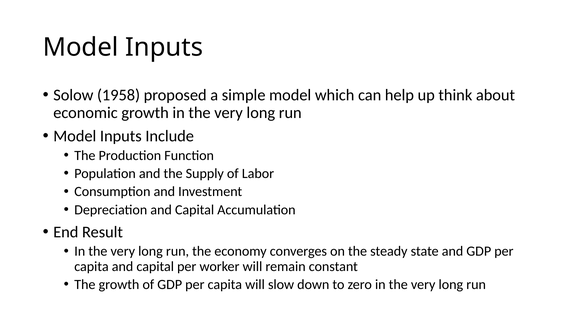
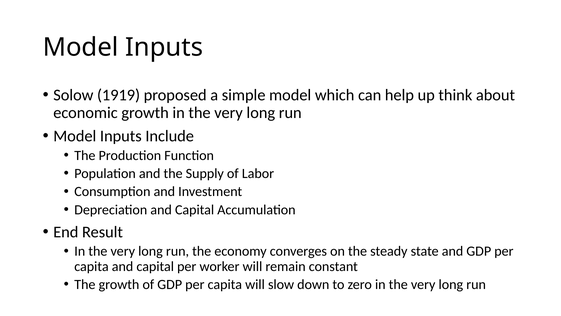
1958: 1958 -> 1919 (119, 95)
